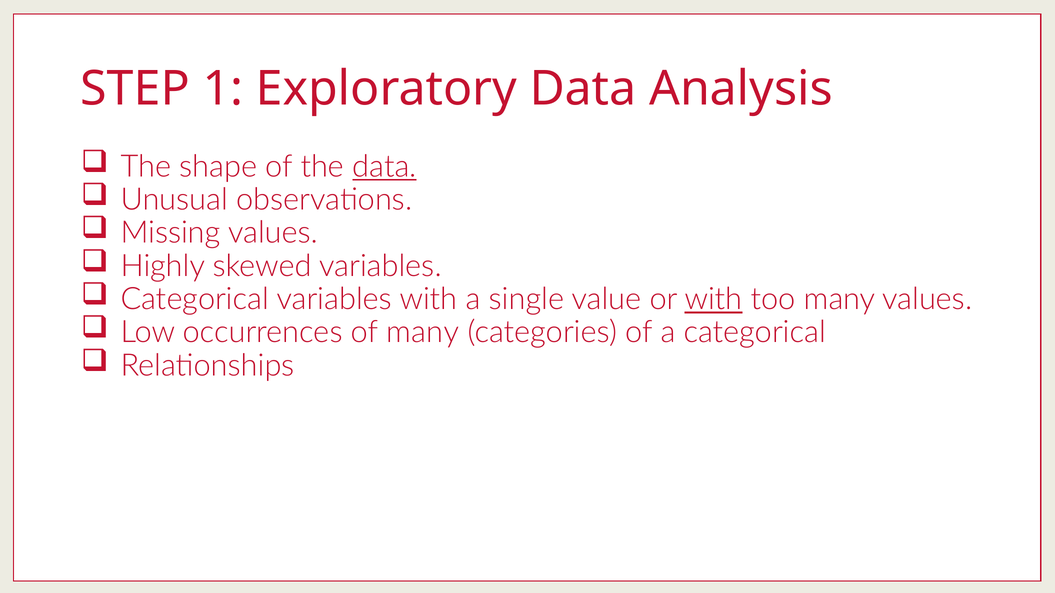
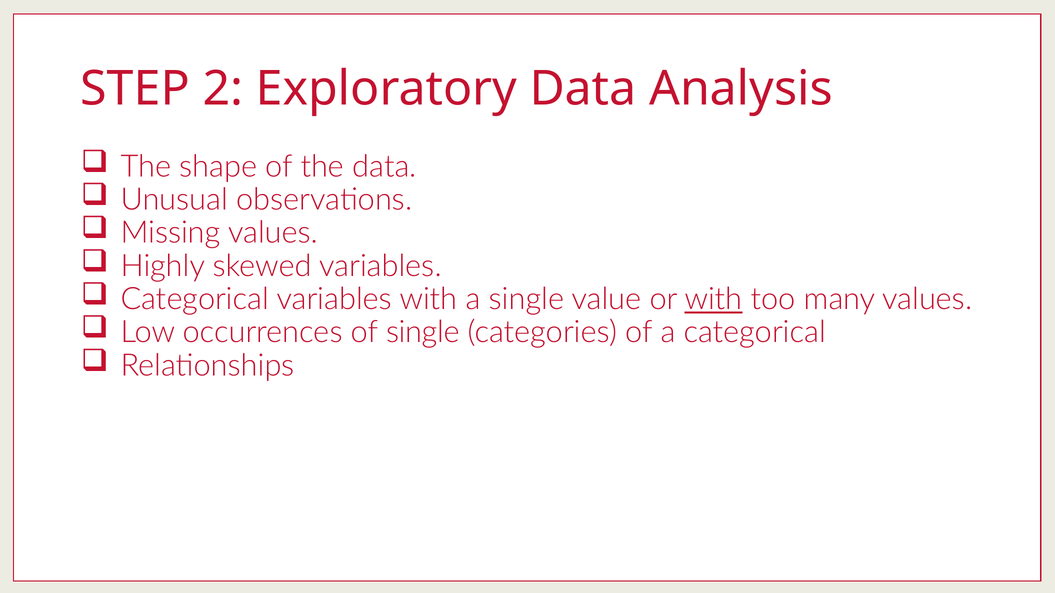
1: 1 -> 2 (223, 89)
data underline: present -> none (384, 167)
of many: many -> single (423, 333)
